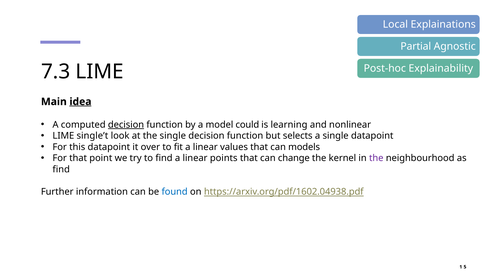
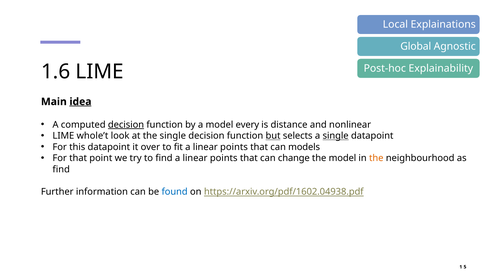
Partial: Partial -> Global (416, 46)
7.3: 7.3 -> 1.6 (56, 72)
could: could -> every (247, 124)
learning: learning -> distance (289, 124)
single’t: single’t -> whole’t (92, 136)
but underline: none -> present (273, 136)
single underline: none -> present (336, 136)
fit a linear values: values -> points (234, 147)
the kernel: kernel -> model (342, 158)
the colour: purple -> orange (376, 158)
